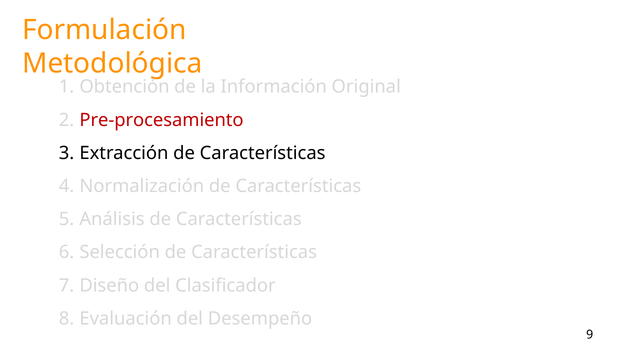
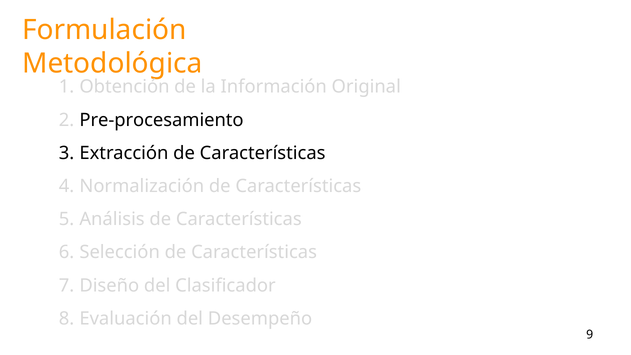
Pre-procesamiento colour: red -> black (162, 120)
